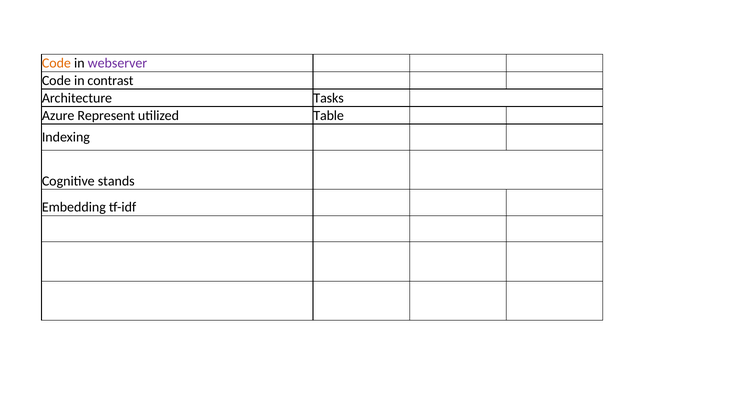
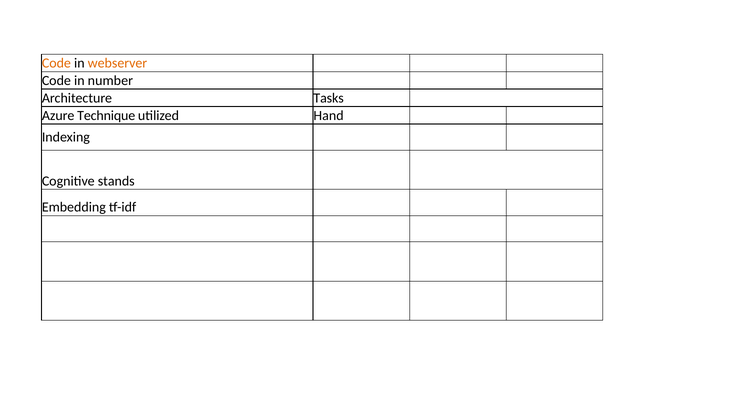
webserver colour: purple -> orange (117, 63)
contrast: contrast -> number (110, 81)
Represent: Represent -> Technique (106, 116)
Table: Table -> Hand (329, 116)
